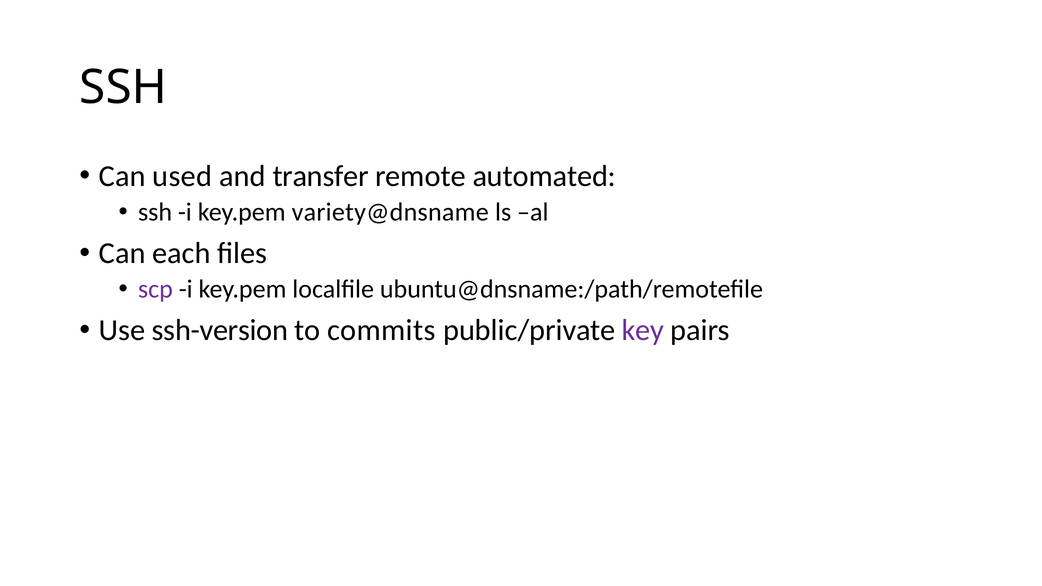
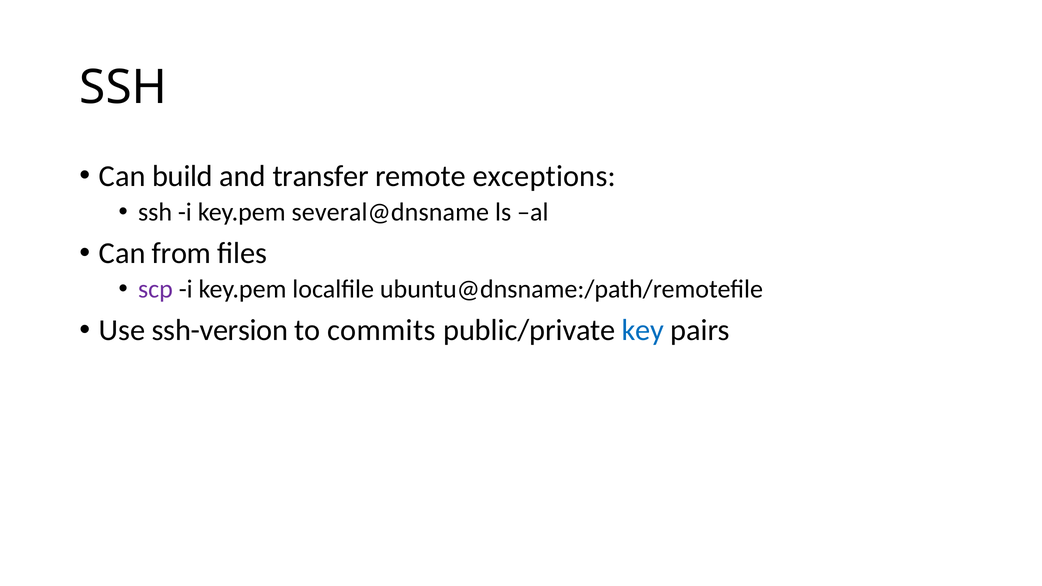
used: used -> build (183, 176)
automated: automated -> exceptions (544, 176)
variety@dnsname: variety@dnsname -> several@dnsname (390, 212)
each: each -> from (182, 253)
key colour: purple -> blue (643, 330)
